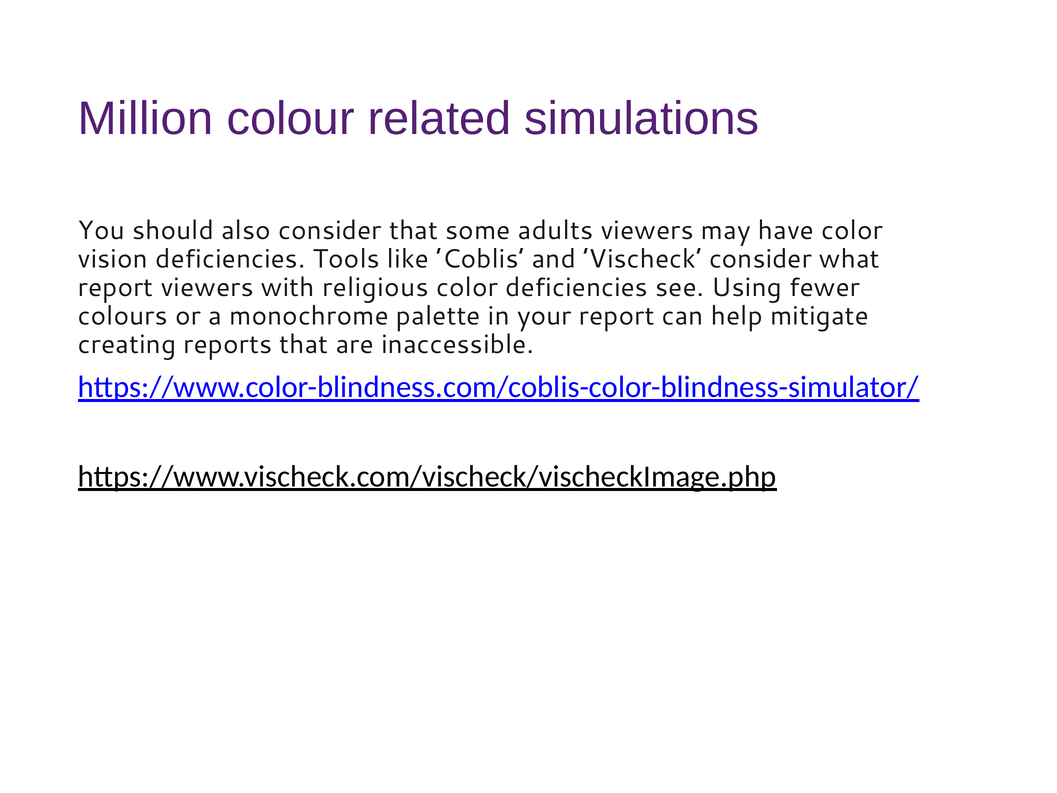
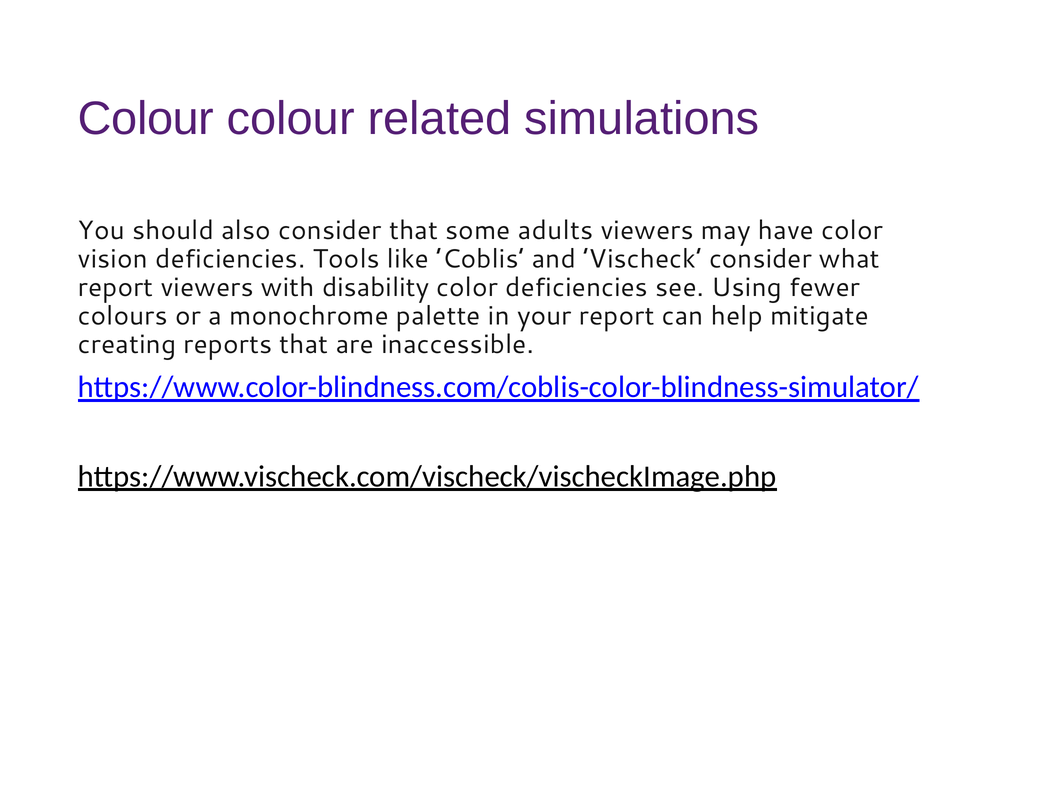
Million: Million -> Colour (146, 118)
religious: religious -> disability (376, 287)
